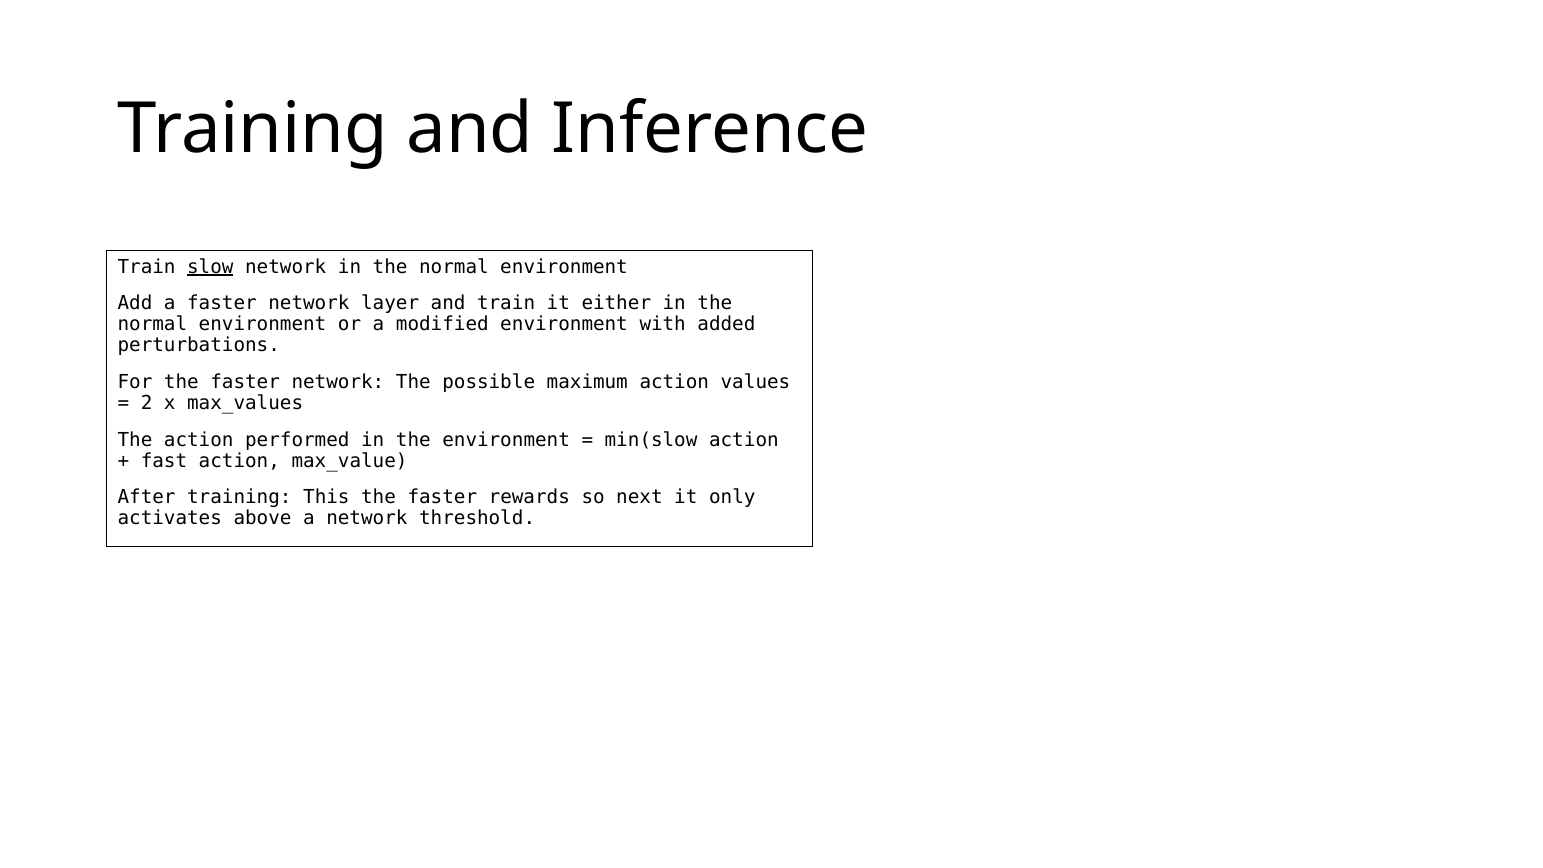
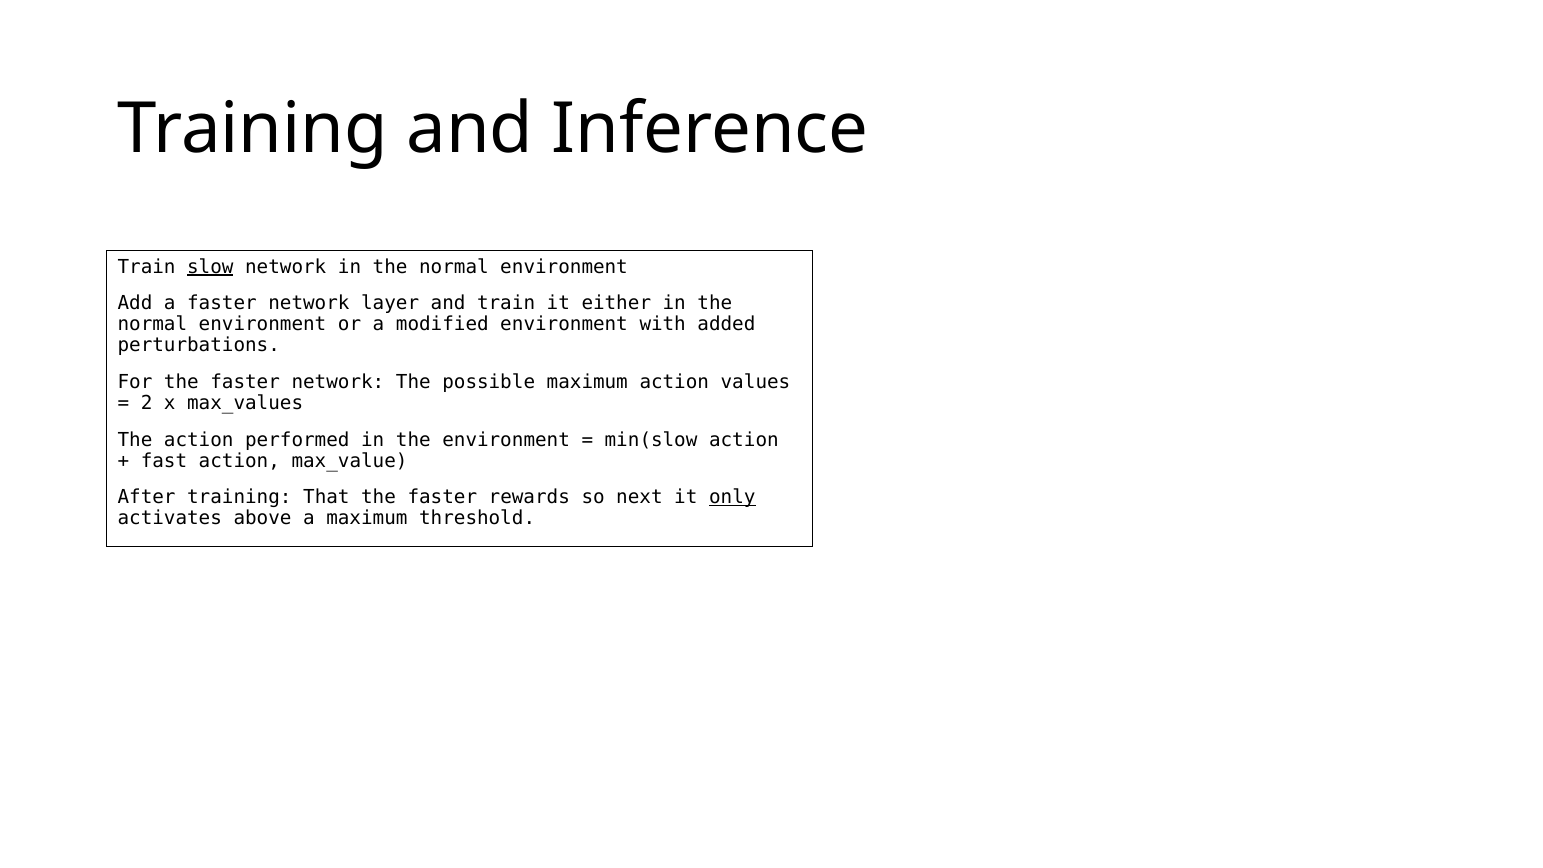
This: This -> That (326, 498)
only underline: none -> present (732, 498)
a network: network -> maximum (367, 518)
